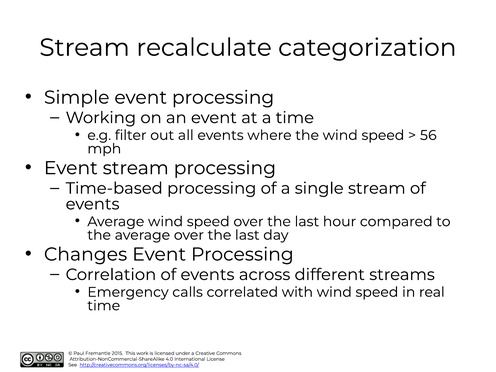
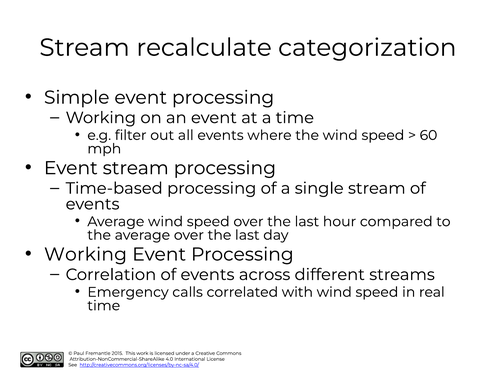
56: 56 -> 60 (428, 135)
Changes: Changes -> Working (86, 254)
